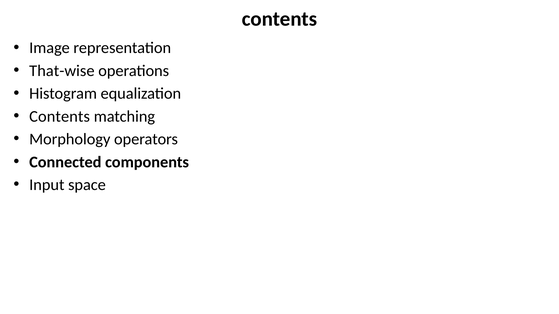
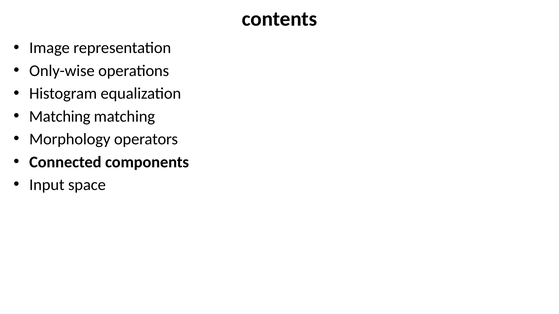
That-wise: That-wise -> Only-wise (62, 71)
Contents: Contents -> Matching (60, 116)
